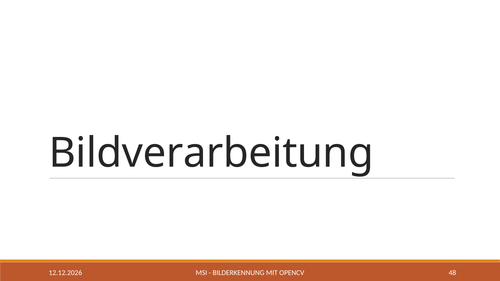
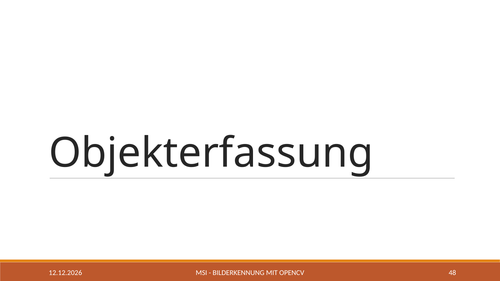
Bildverarbeitung: Bildverarbeitung -> Objekterfassung (211, 153)
